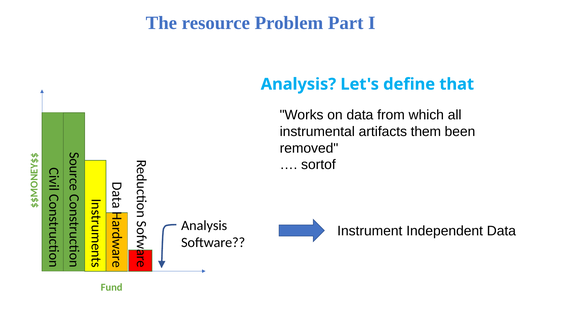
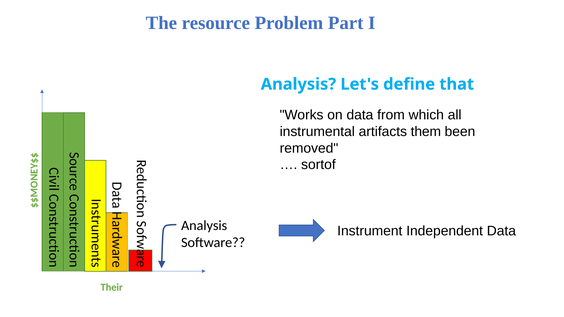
Fund: Fund -> Their (112, 288)
